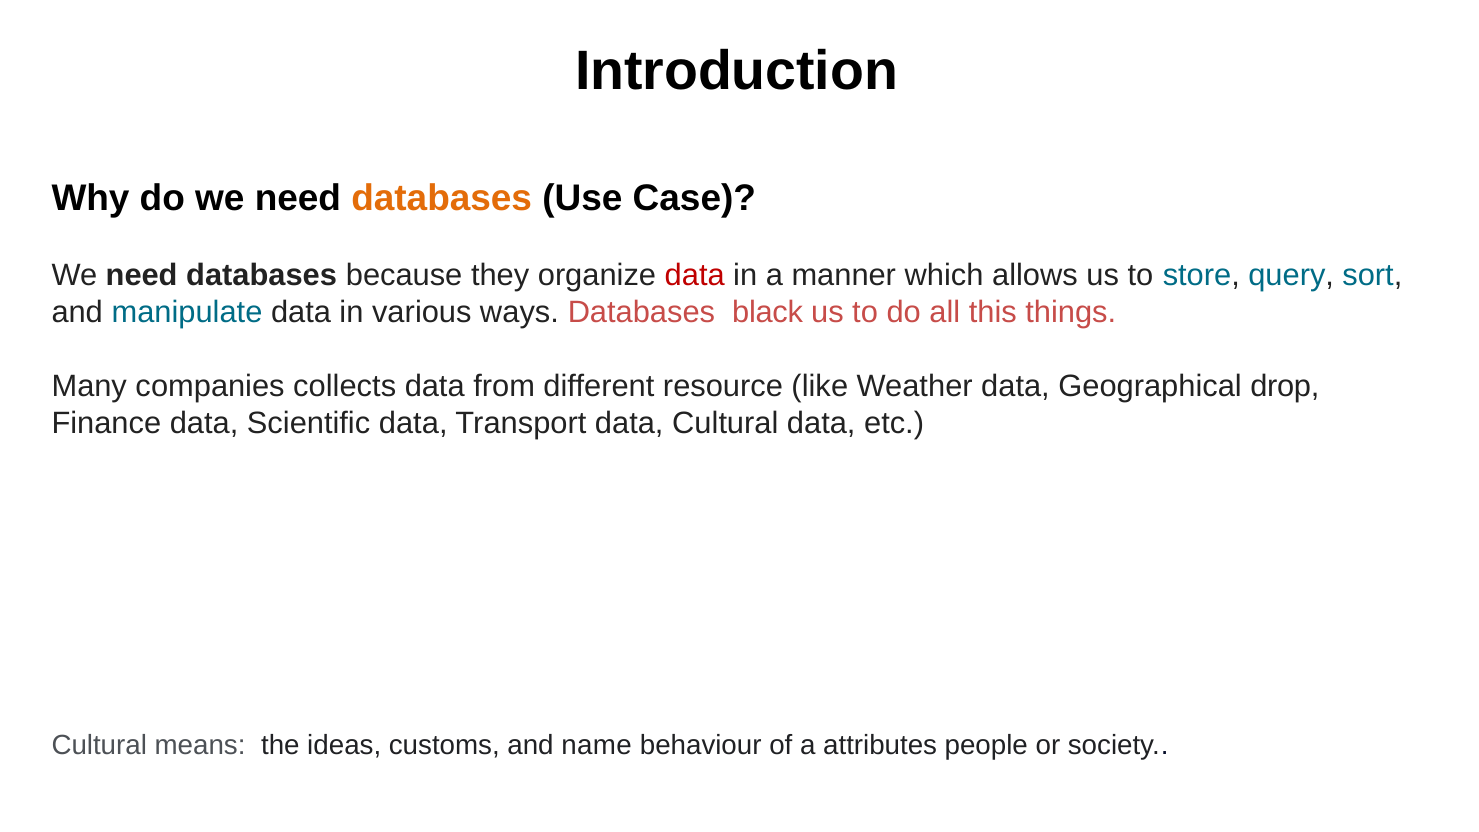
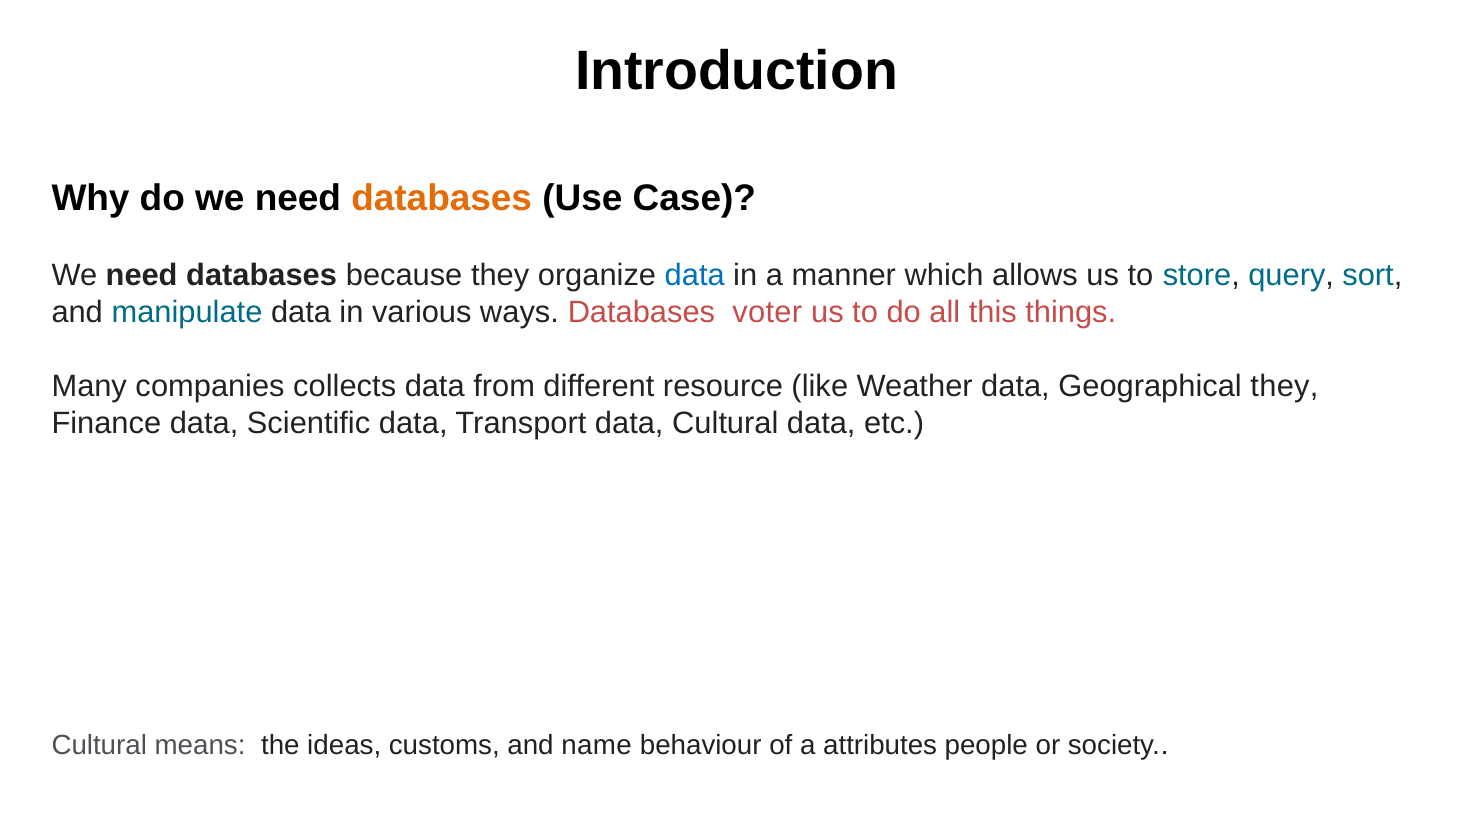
data colour: red -> blue (695, 275)
black: black -> voter (767, 312)
Geographical drop: drop -> they (1284, 386)
